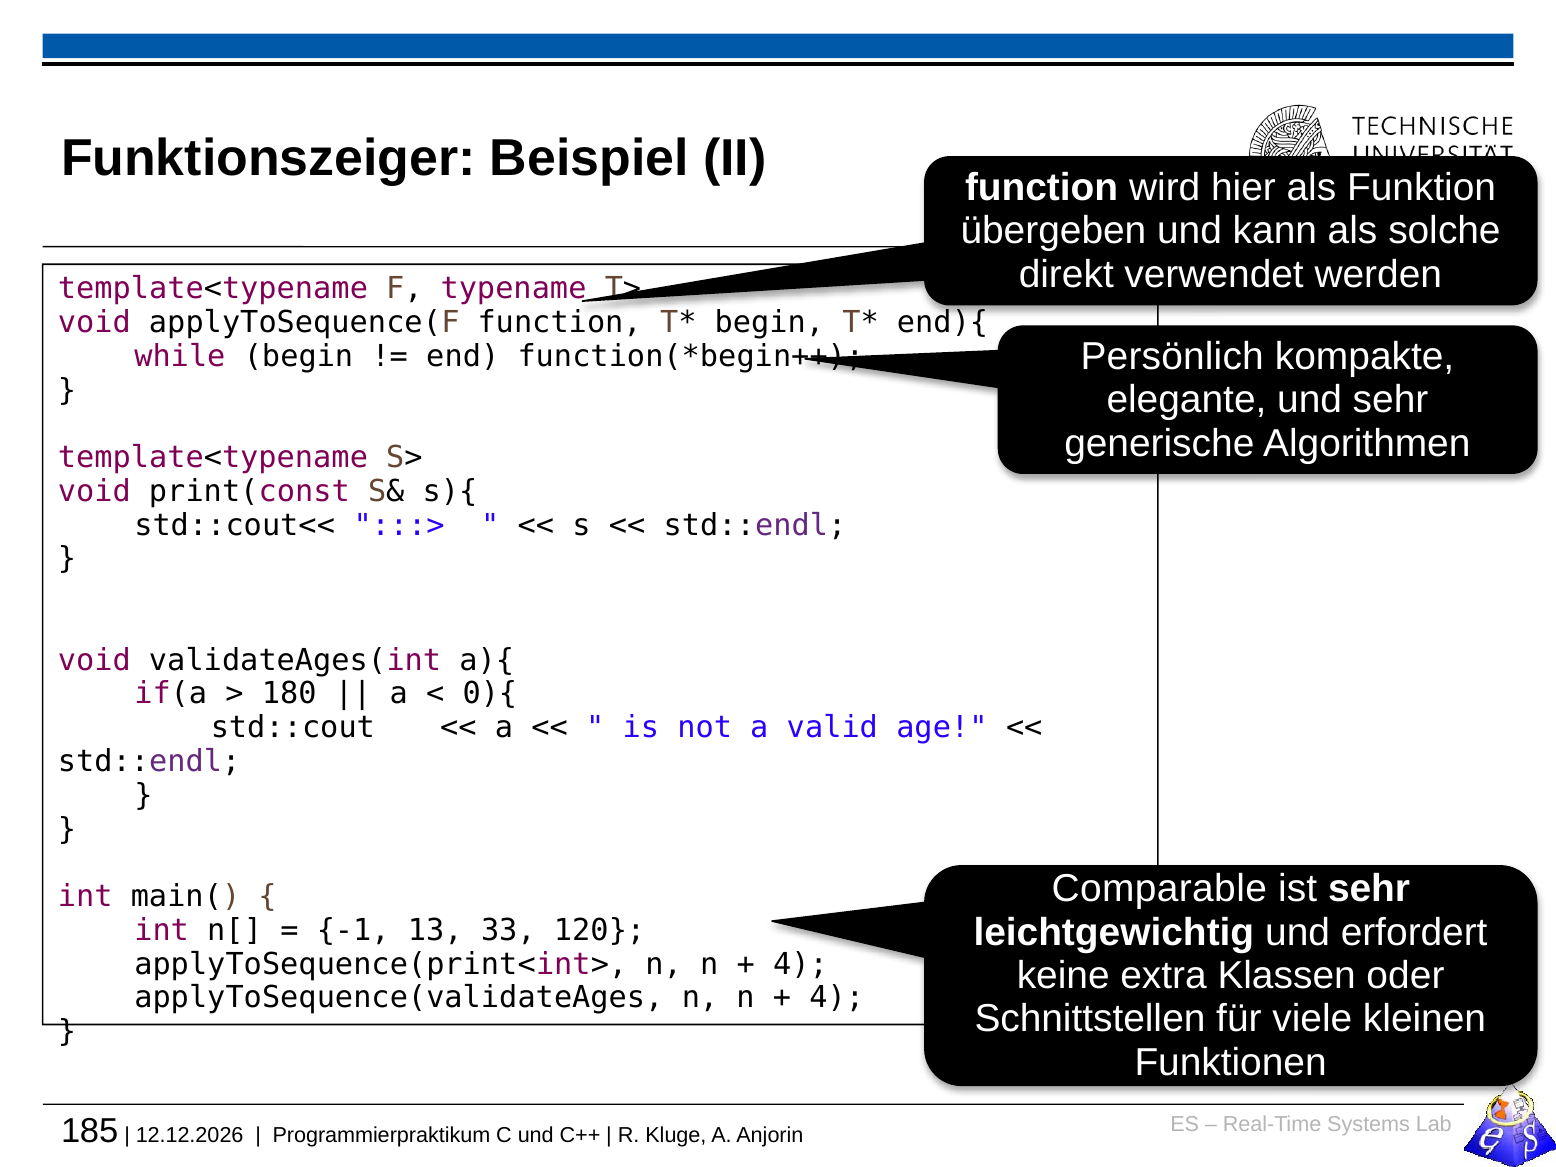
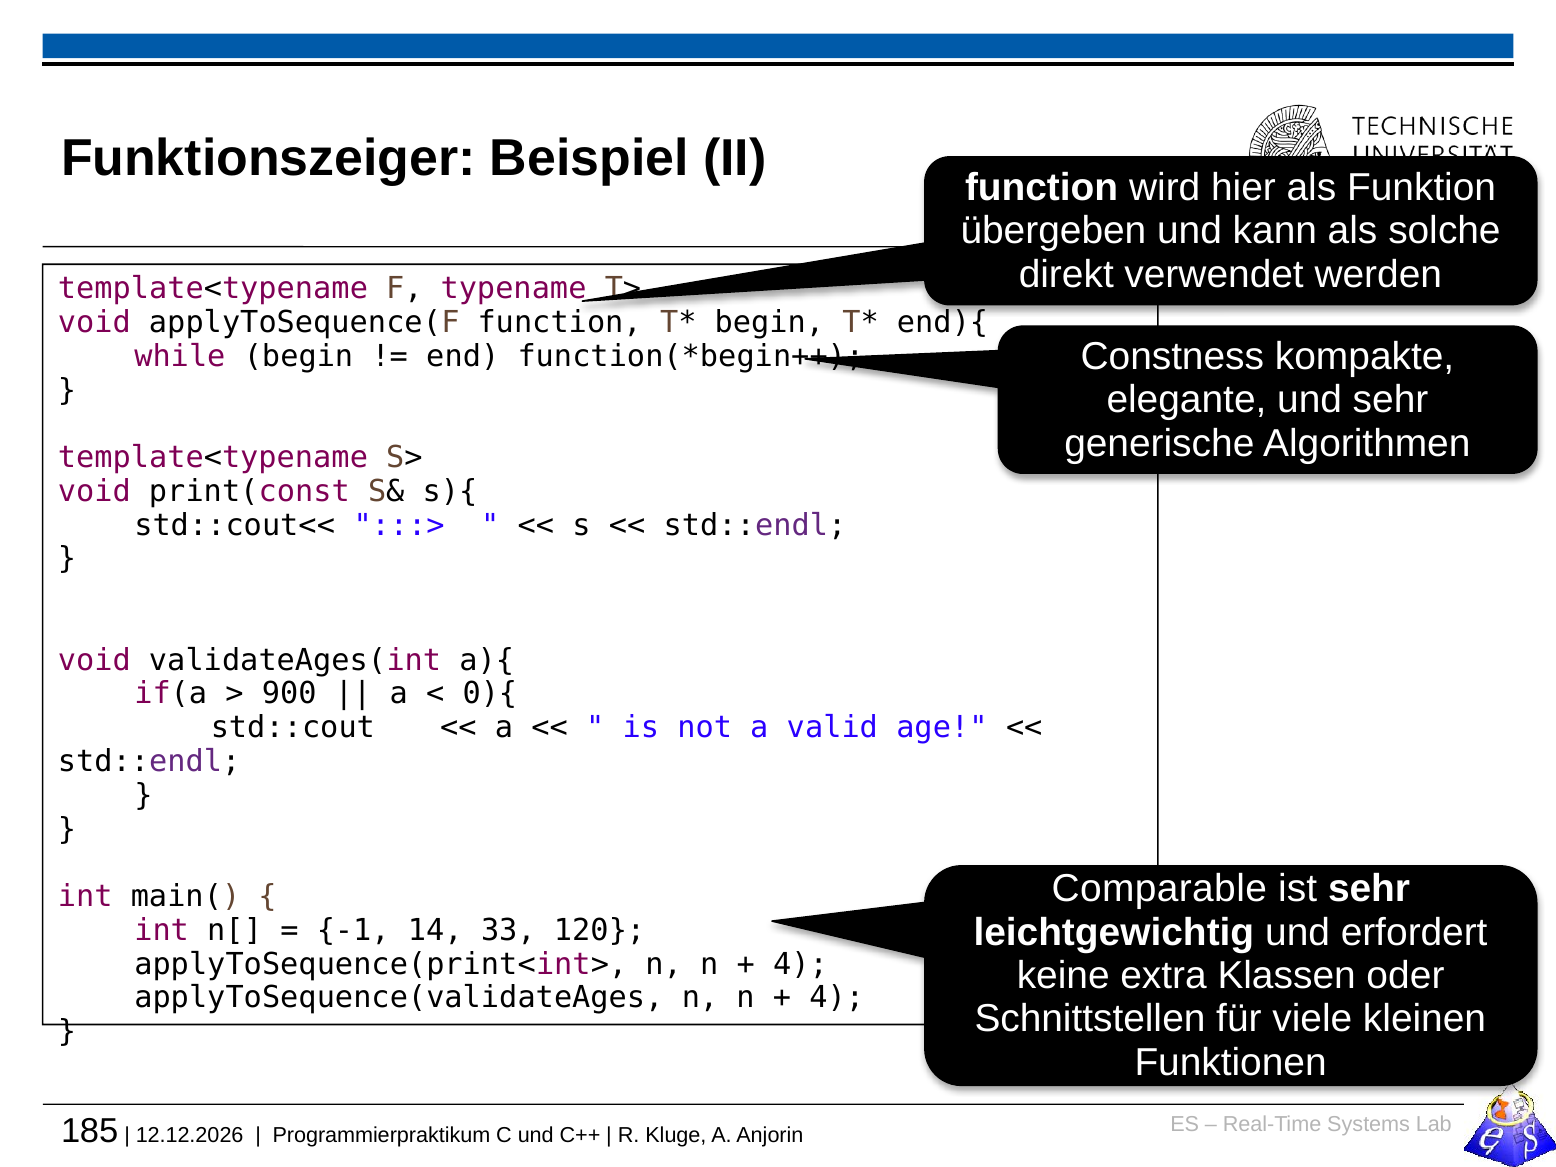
Persönlich: Persönlich -> Constness (1172, 356)
180: 180 -> 900 (289, 694)
13: 13 -> 14 (435, 930)
